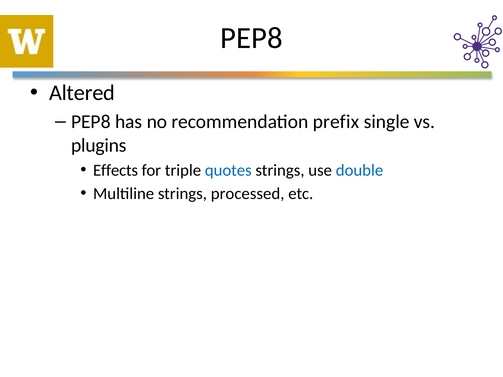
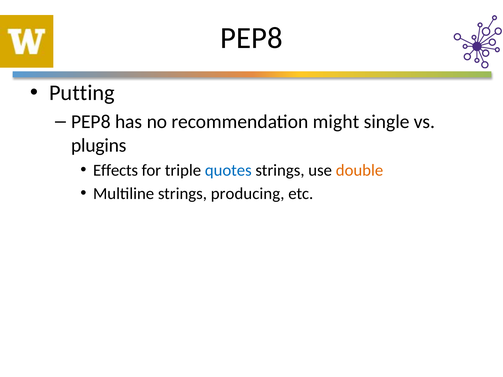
Altered: Altered -> Putting (82, 93)
prefix: prefix -> might (336, 122)
double colour: blue -> orange (360, 170)
processed: processed -> producing (248, 194)
